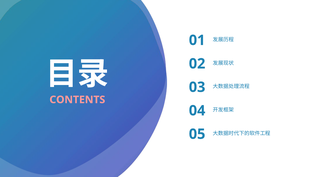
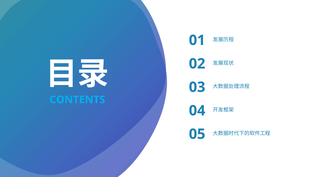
CONTENTS colour: pink -> light blue (77, 100)
